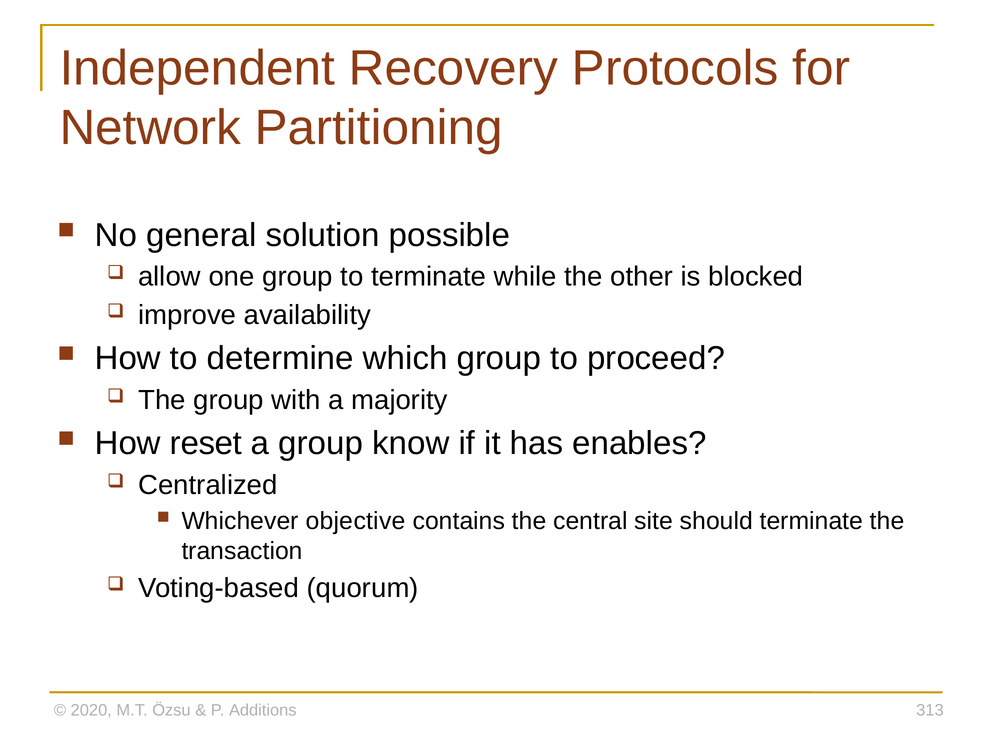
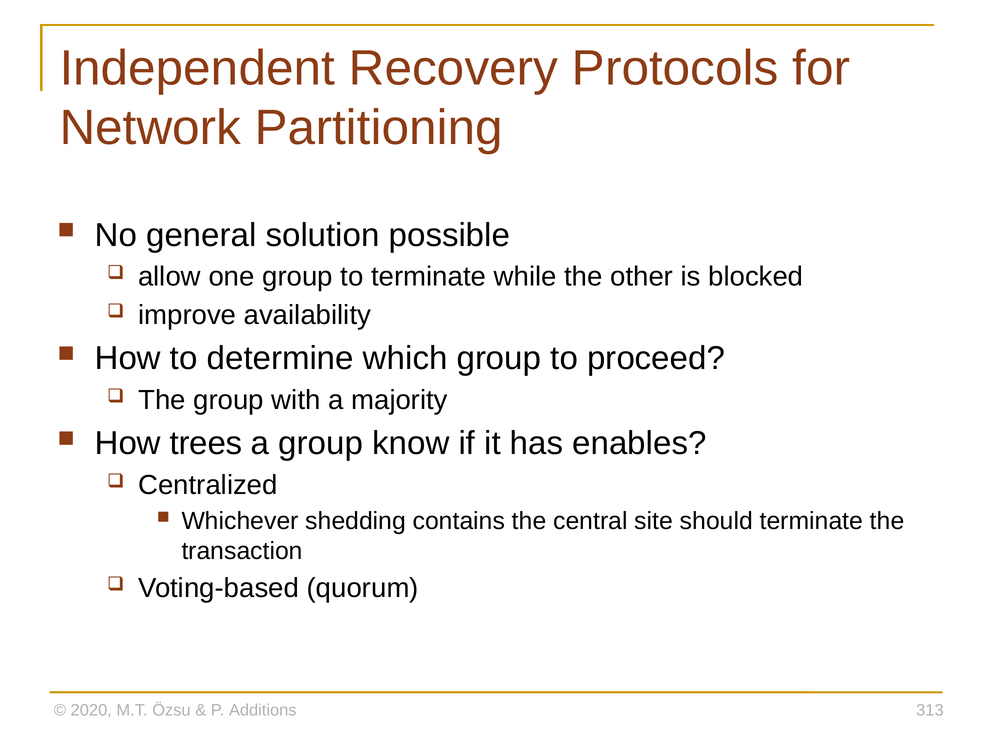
reset: reset -> trees (206, 443)
objective: objective -> shedding (356, 521)
